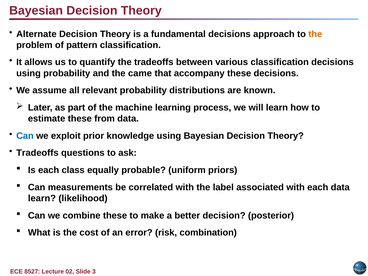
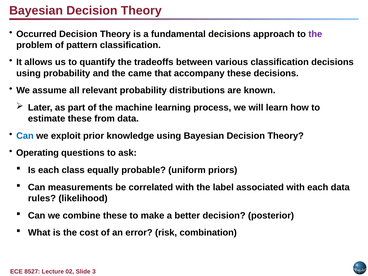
Alternate: Alternate -> Occurred (36, 34)
the colour: orange -> purple (315, 34)
Tradeoffs: Tradeoffs -> Operating (37, 153)
learn: learn -> rules (42, 198)
